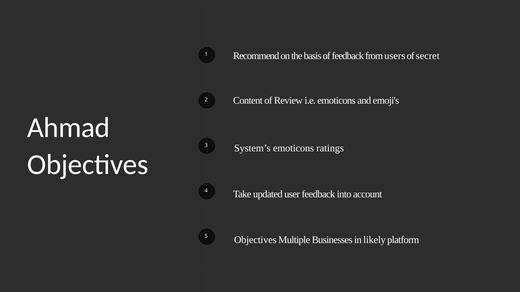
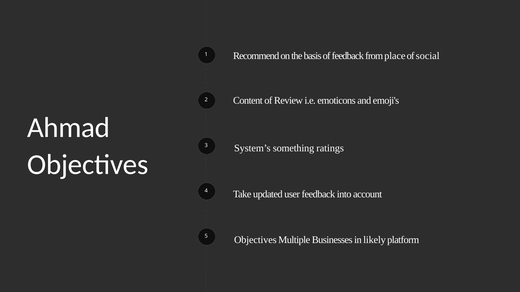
users: users -> place (395, 56)
secret: secret -> social (428, 56)
System’s emoticons: emoticons -> something (294, 149)
